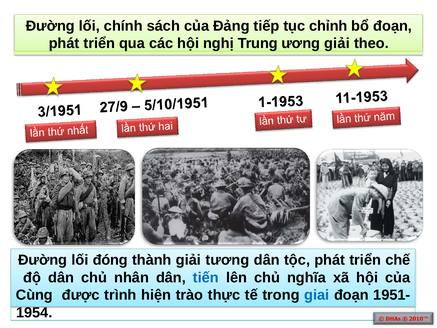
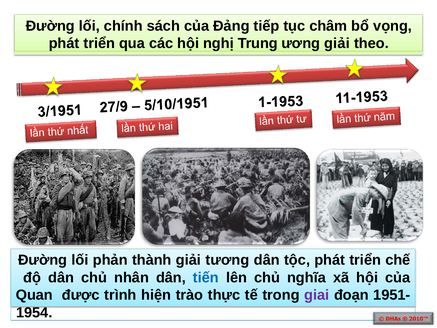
chỉnh: chỉnh -> châm (328, 26)
bổ đoạn: đoạn -> vọng (393, 26)
đóng: đóng -> phản (110, 260)
Cùng: Cùng -> Quan (34, 295)
giai colour: blue -> purple (317, 295)
